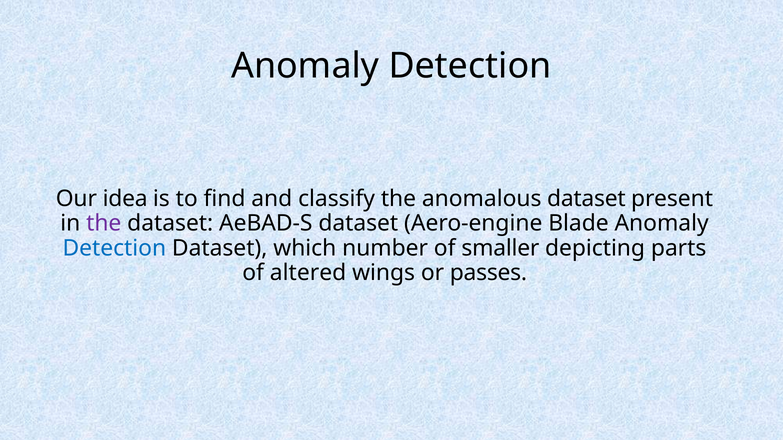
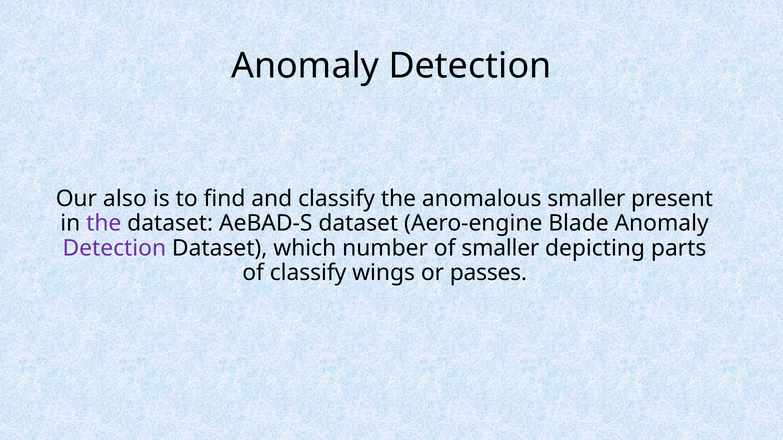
idea: idea -> also (125, 199)
anomalous dataset: dataset -> smaller (586, 199)
Detection colour: blue -> purple (114, 248)
of altered: altered -> classify (308, 273)
